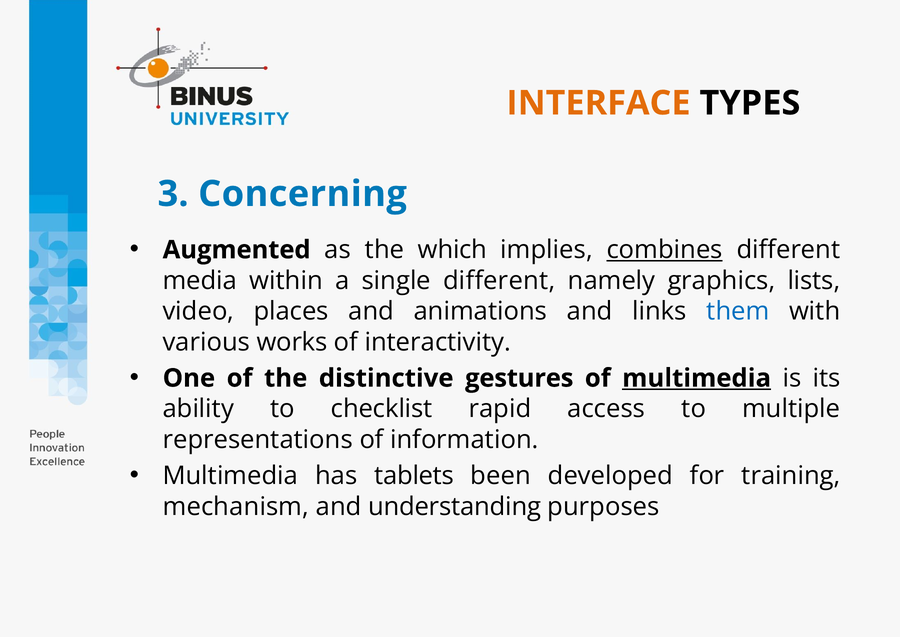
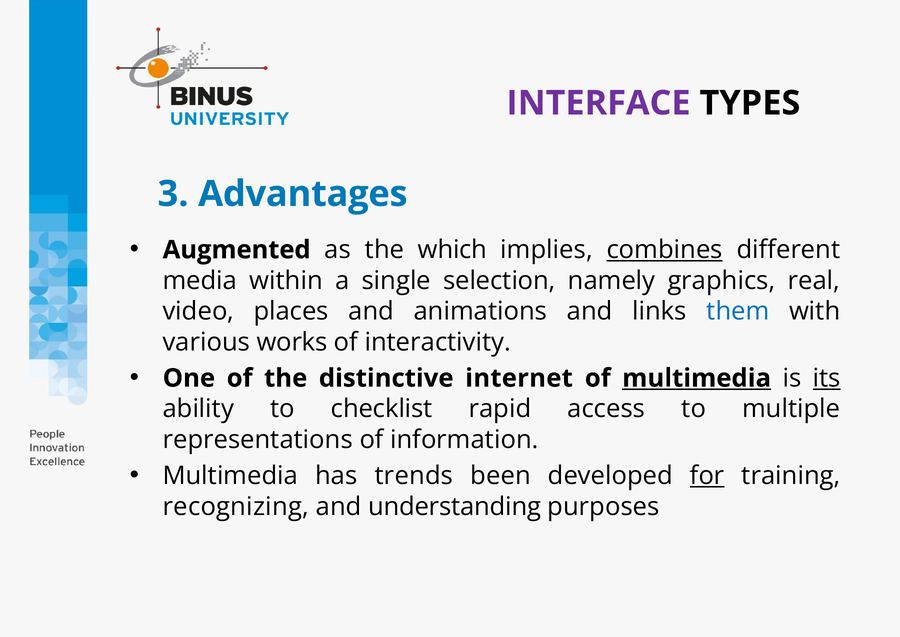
INTERFACE colour: orange -> purple (598, 103)
Concerning: Concerning -> Advantages (303, 194)
single different: different -> selection (499, 281)
lists: lists -> real (814, 281)
gestures: gestures -> internet (519, 378)
its underline: none -> present (827, 378)
tablets: tablets -> trends (414, 476)
for underline: none -> present (707, 476)
mechanism: mechanism -> recognizing (236, 506)
